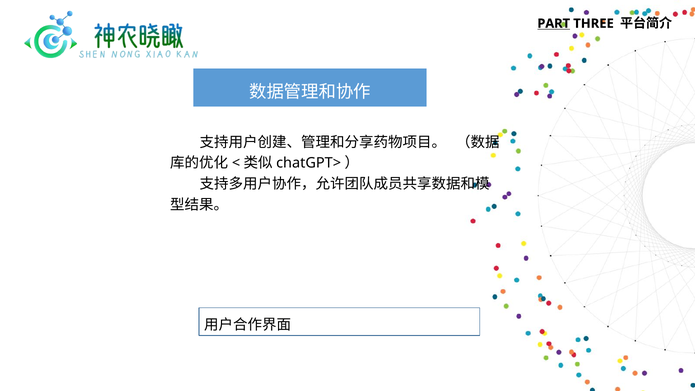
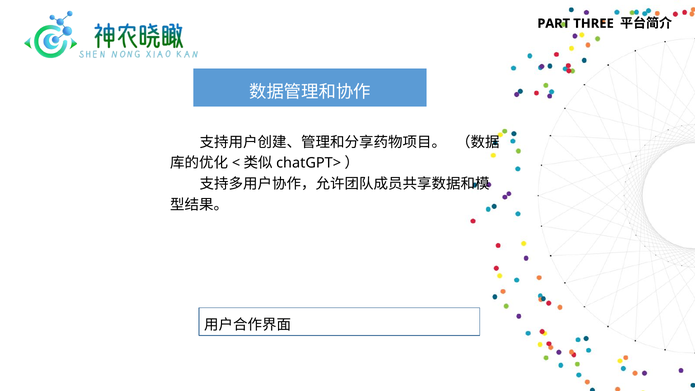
PART underline: present -> none (554, 24)
